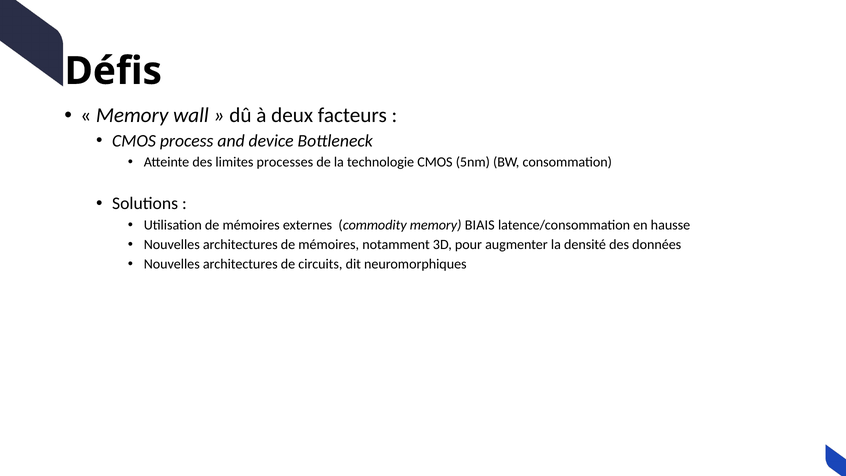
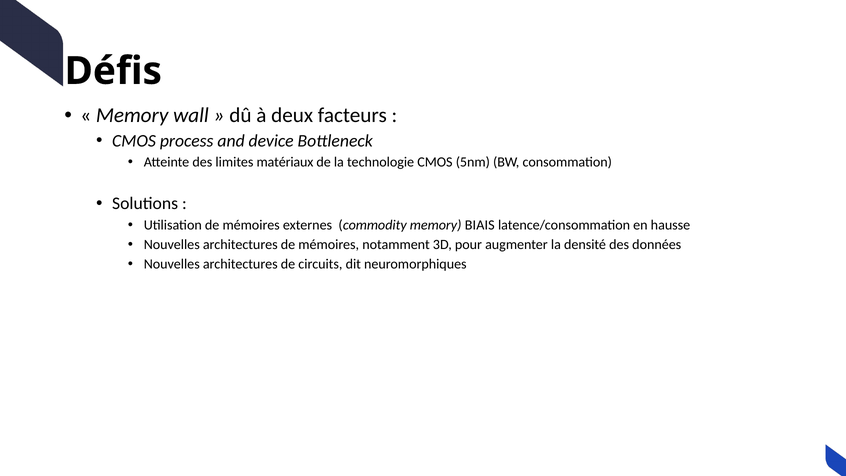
processes: processes -> matériaux (285, 162)
